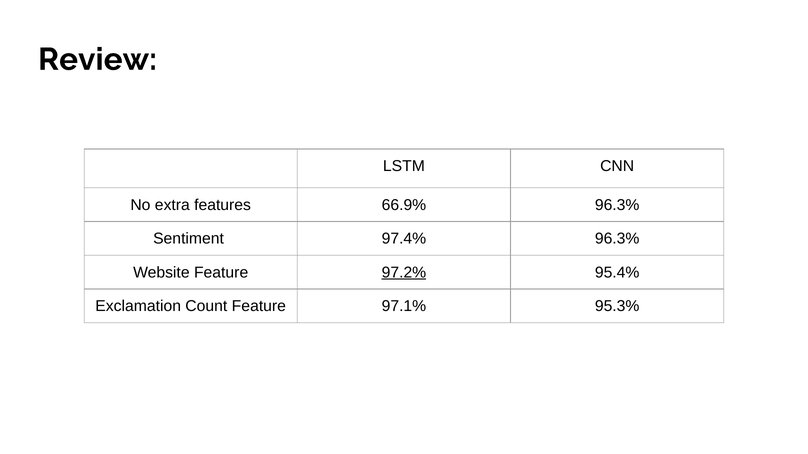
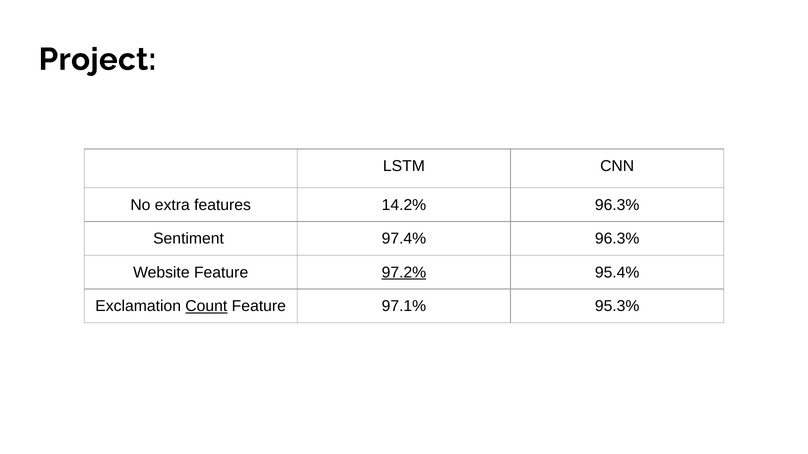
Review: Review -> Project (97, 60)
66.9%: 66.9% -> 14.2% (404, 205)
Count underline: none -> present (206, 306)
